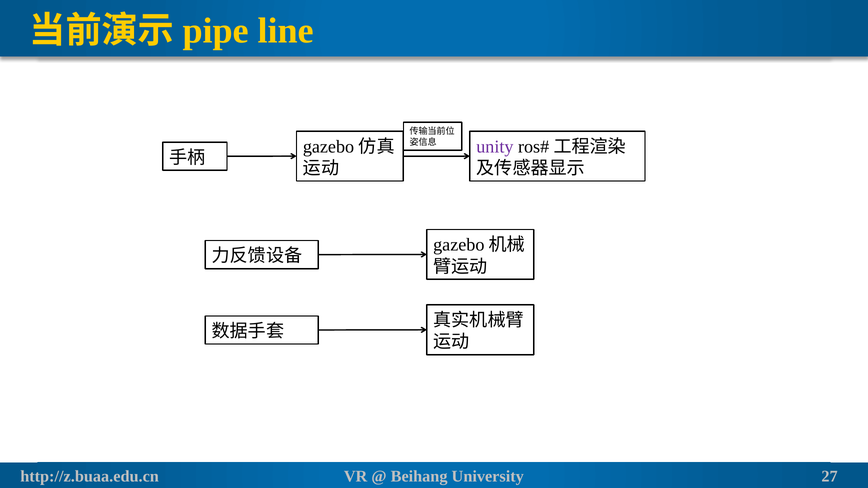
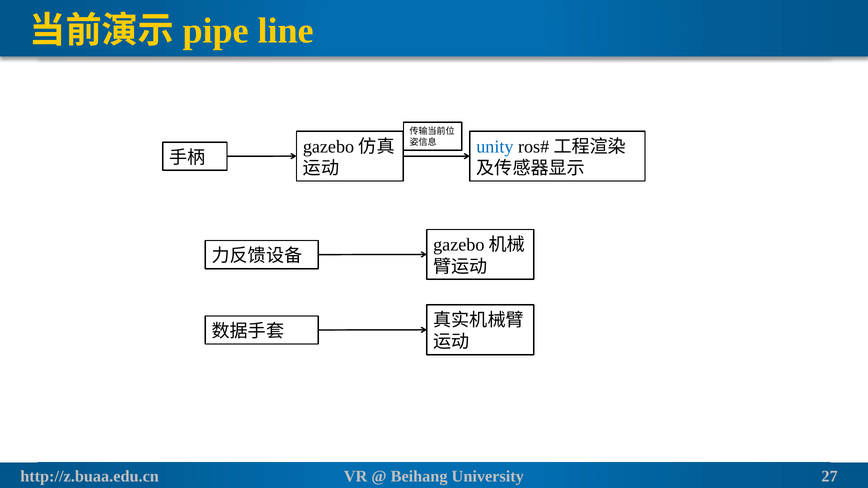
unity colour: purple -> blue (495, 147)
